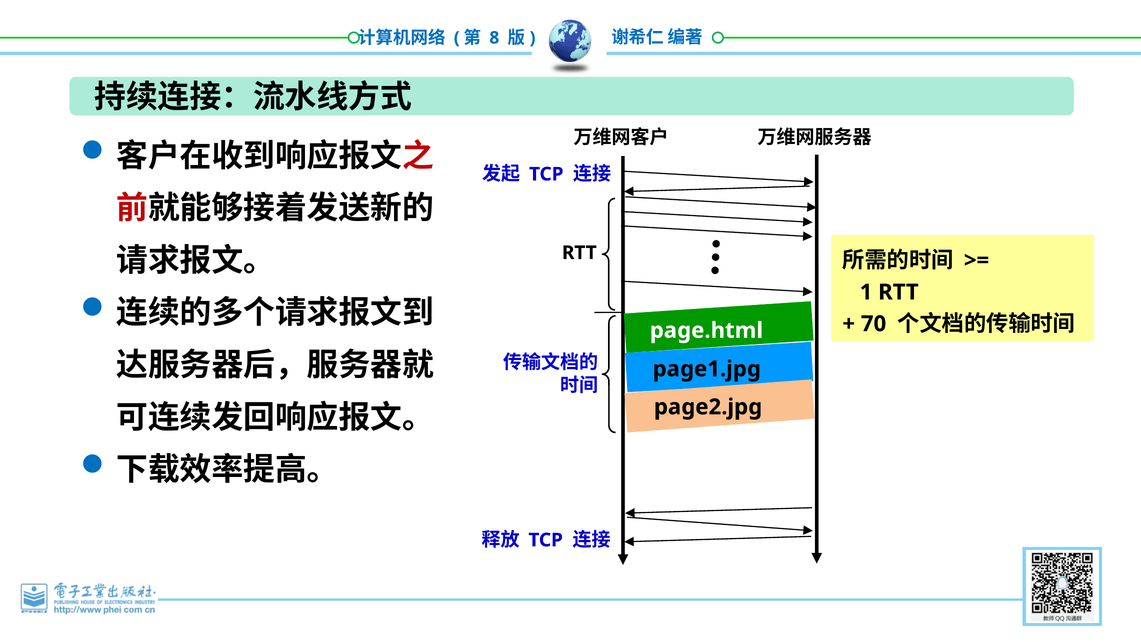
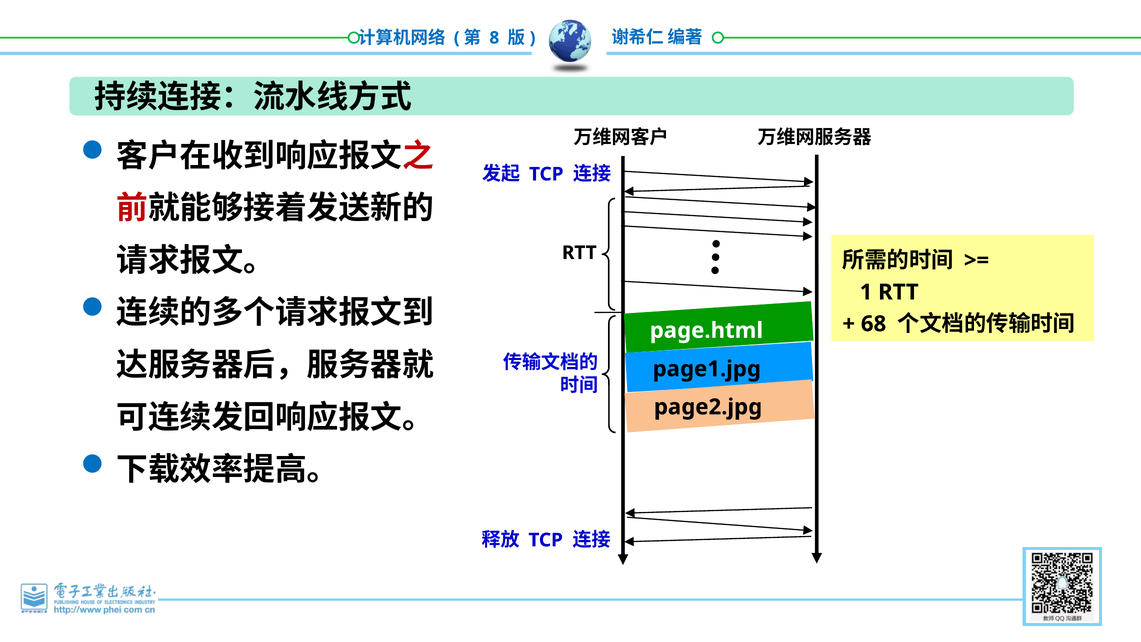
70: 70 -> 68 (874, 324)
